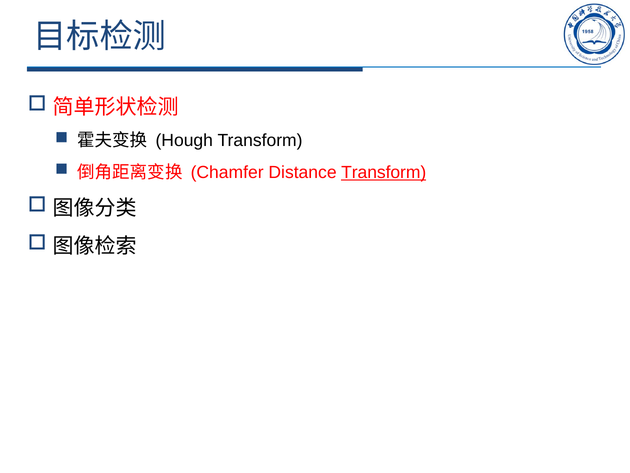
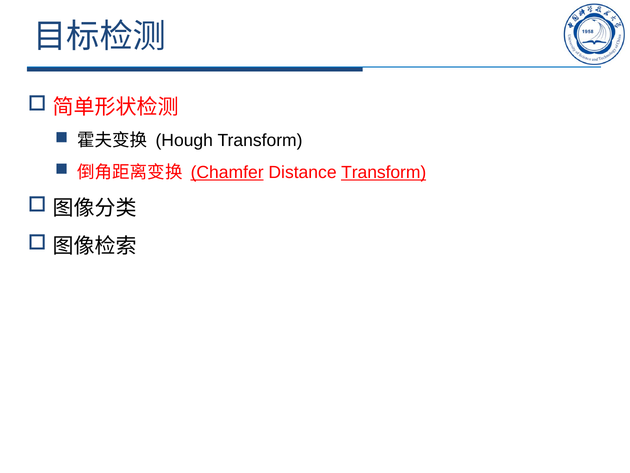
Chamfer underline: none -> present (227, 172)
